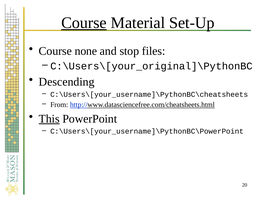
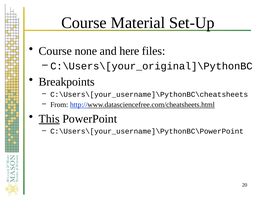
Course underline: present -> none (84, 23)
stop: stop -> here (129, 51)
Descending: Descending -> Breakpoints (67, 81)
